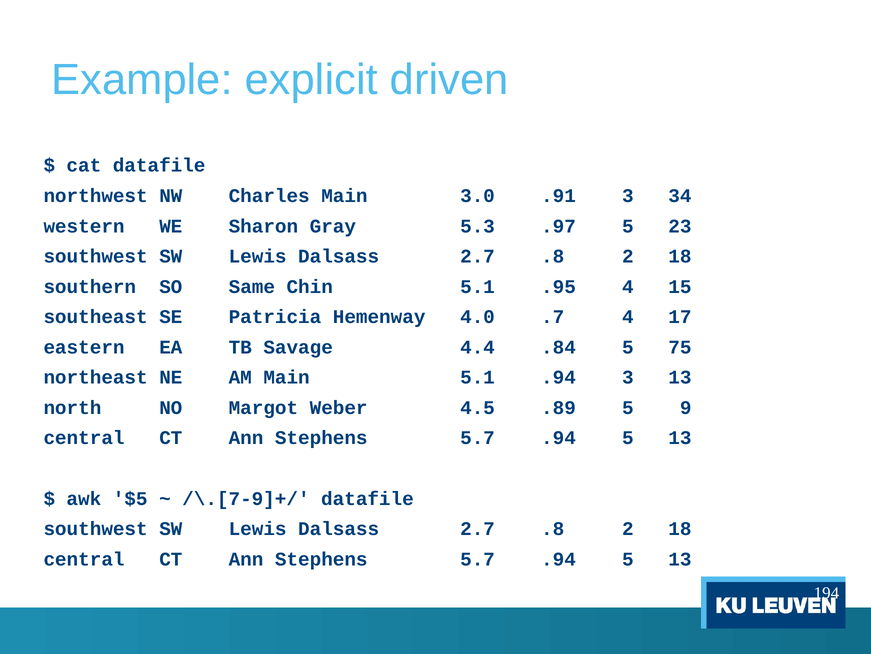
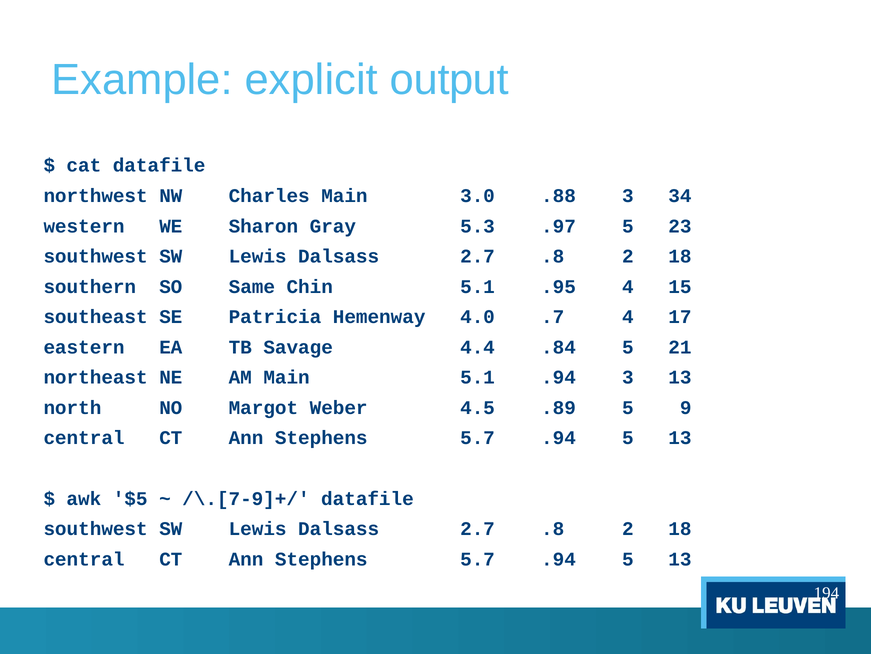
driven: driven -> output (449, 80)
.91: .91 -> .88 (558, 196)
75: 75 -> 21 (680, 347)
